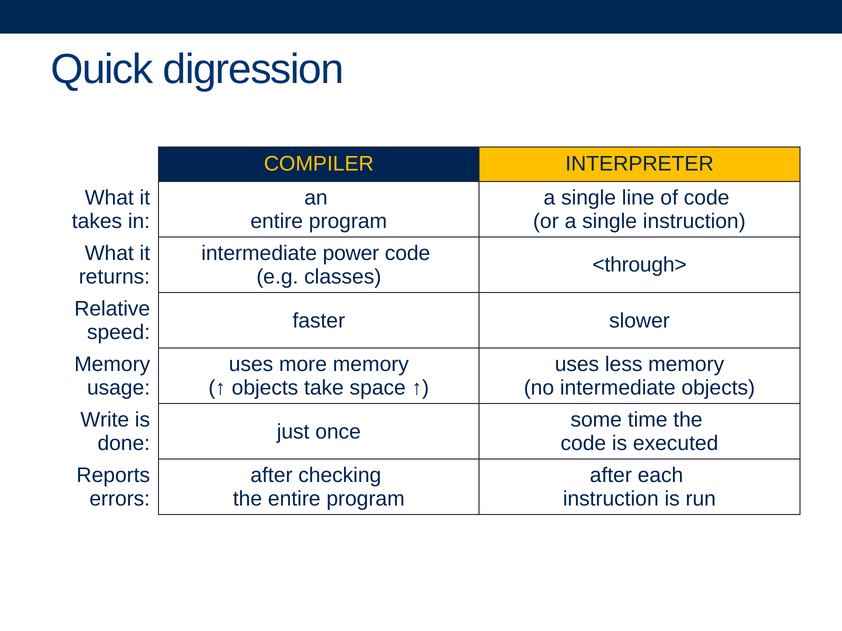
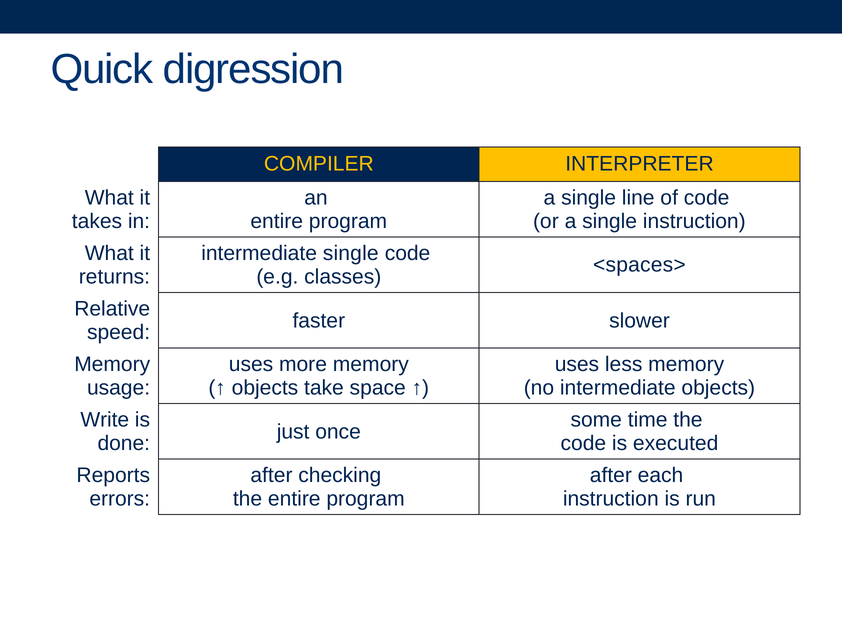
intermediate power: power -> single (351, 253)
<through>: <through> -> <spaces> (639, 265)
